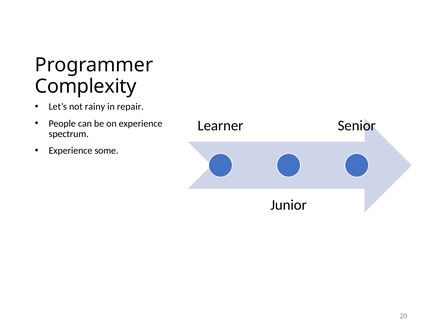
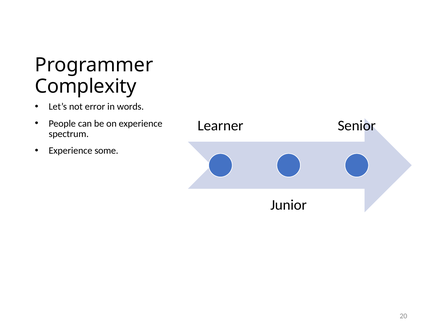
rainy: rainy -> error (95, 107)
repair: repair -> words (130, 107)
